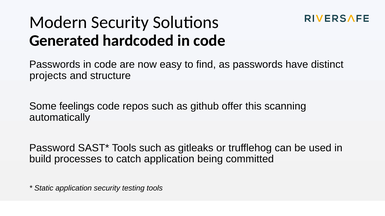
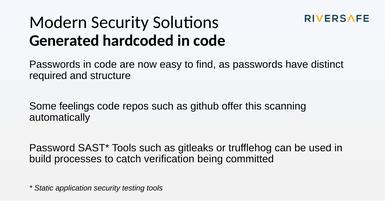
projects: projects -> required (48, 76)
catch application: application -> verification (169, 159)
